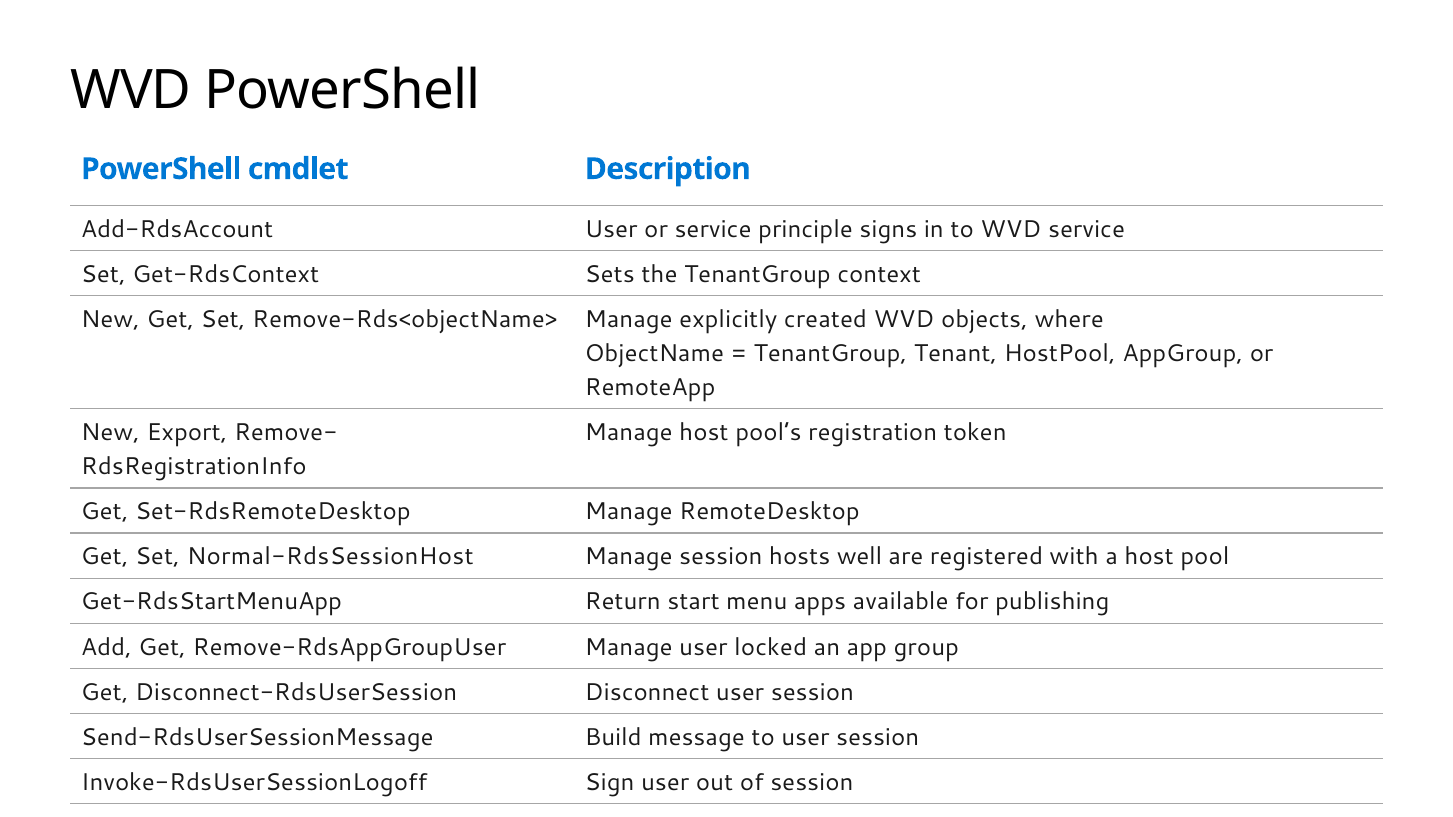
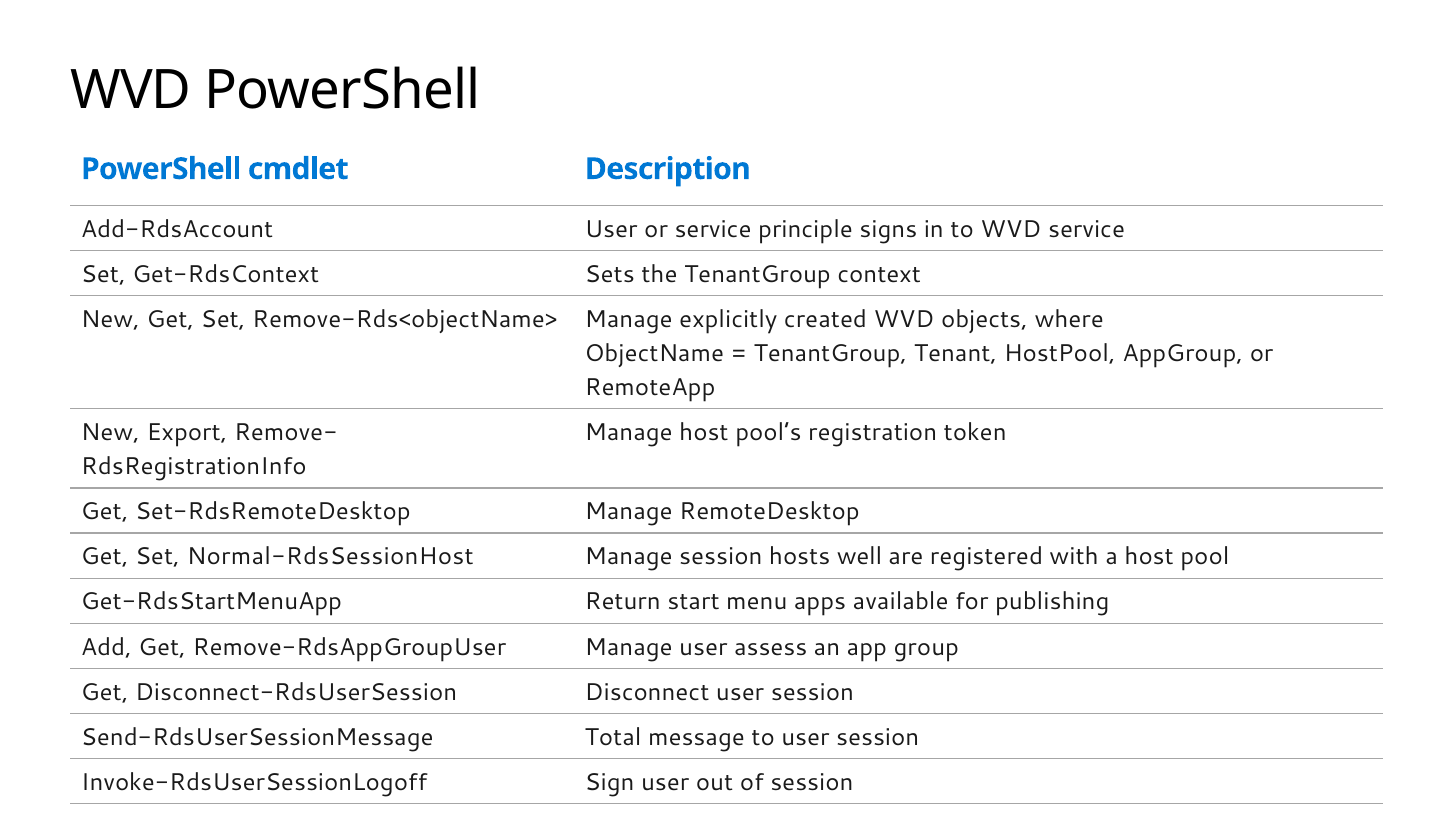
locked: locked -> assess (771, 647)
Build: Build -> Total (613, 738)
